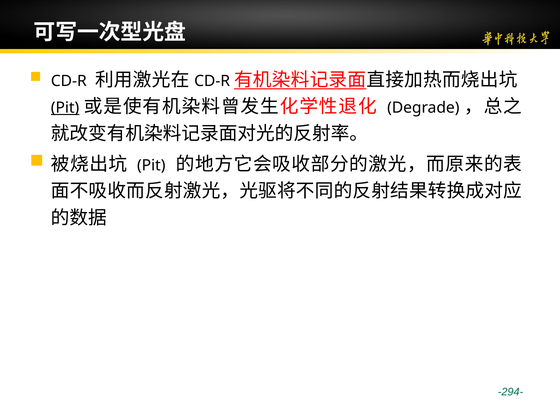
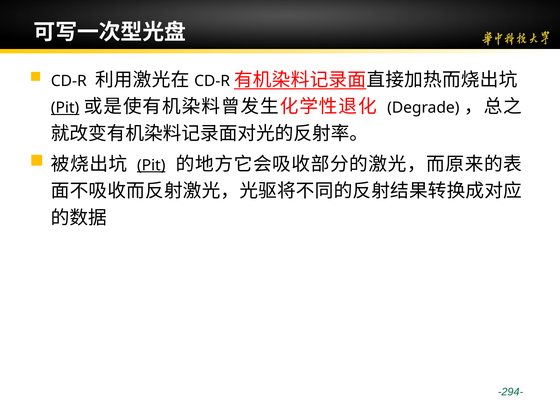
Pit underline: none -> present (151, 165)
